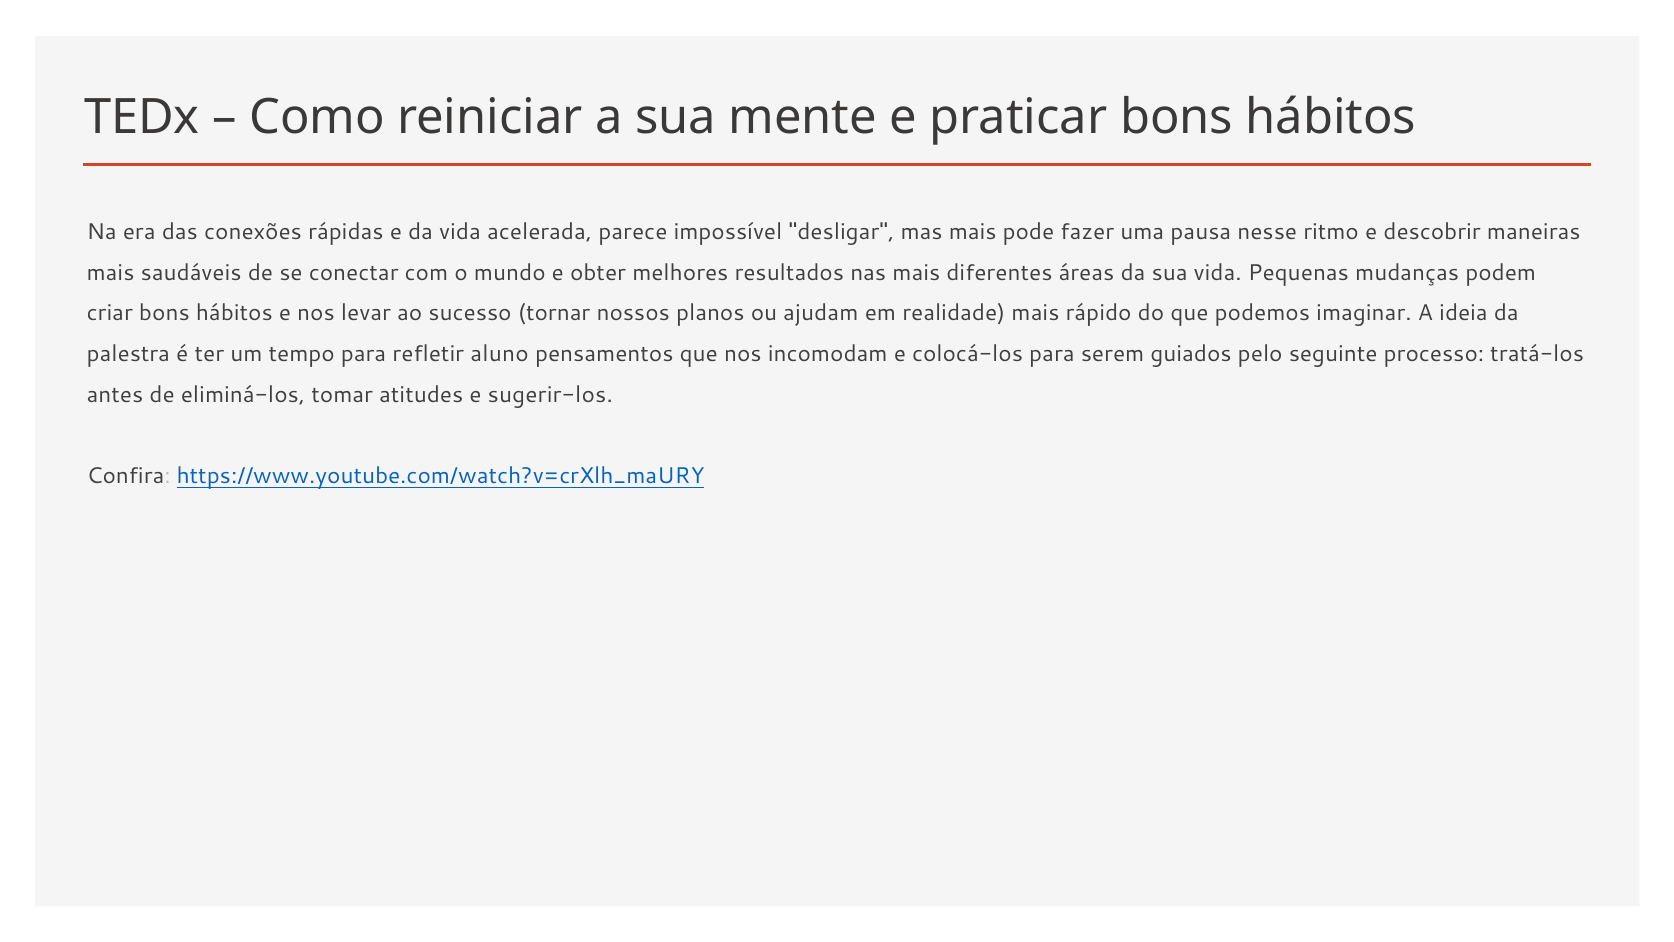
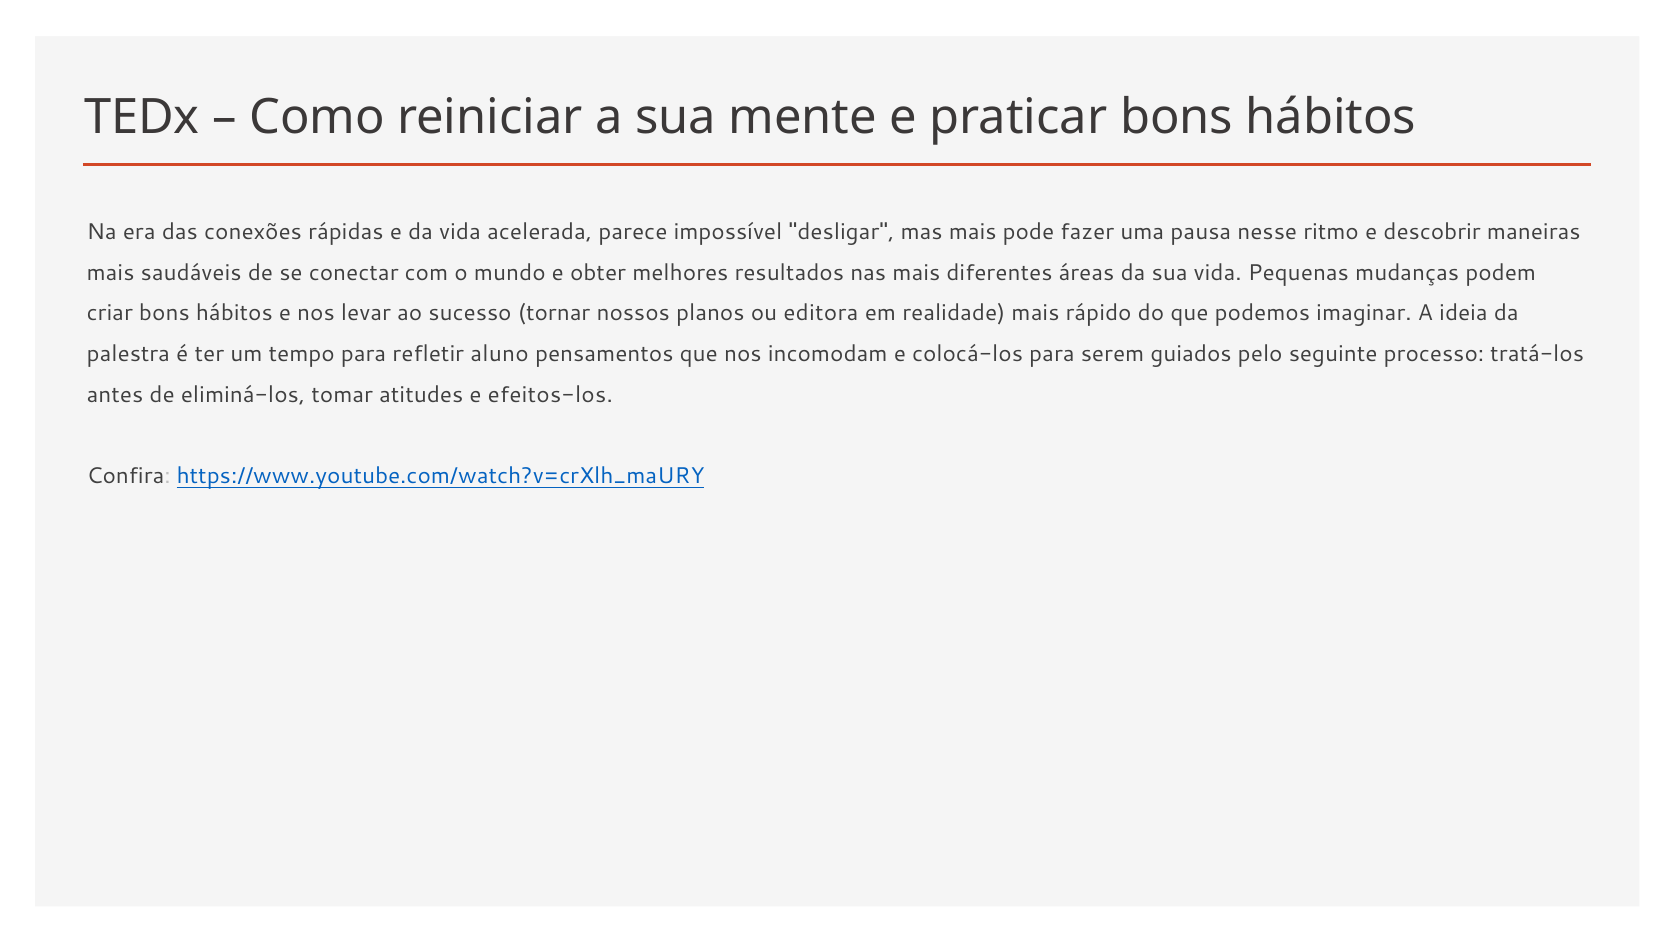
ajudam: ajudam -> editora (821, 313)
sugerir-los: sugerir-los -> efeitos-los (550, 395)
